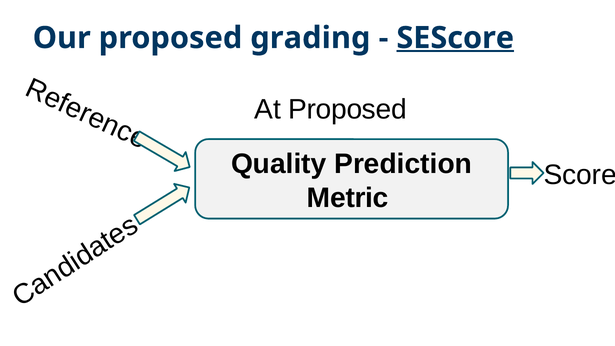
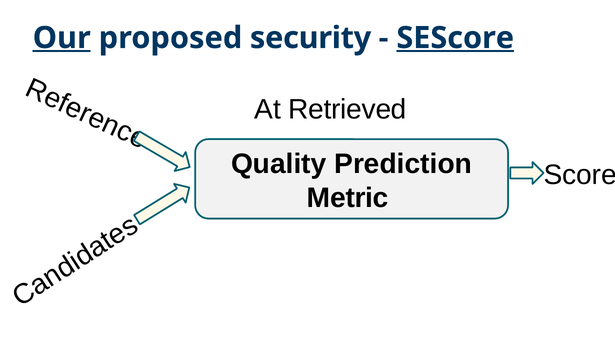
Our underline: none -> present (62, 38)
grading: grading -> security (311, 38)
At Proposed: Proposed -> Retrieved (347, 110)
